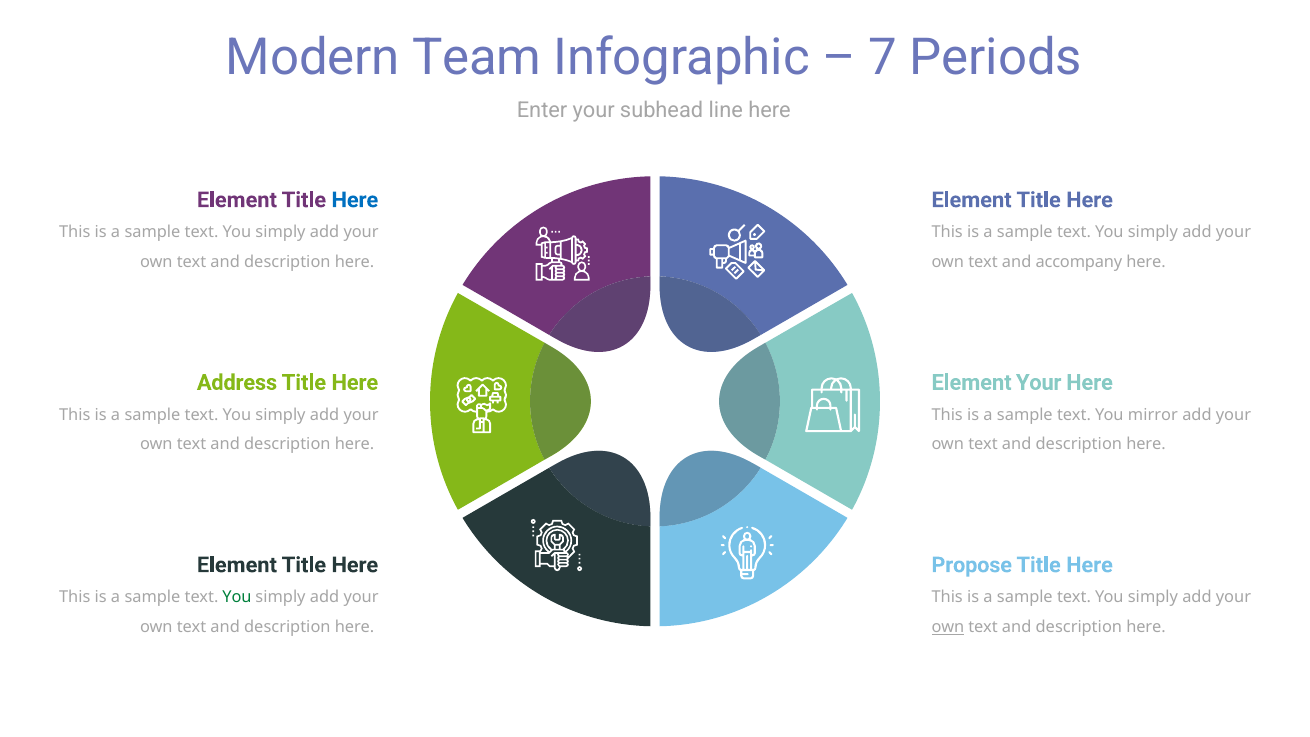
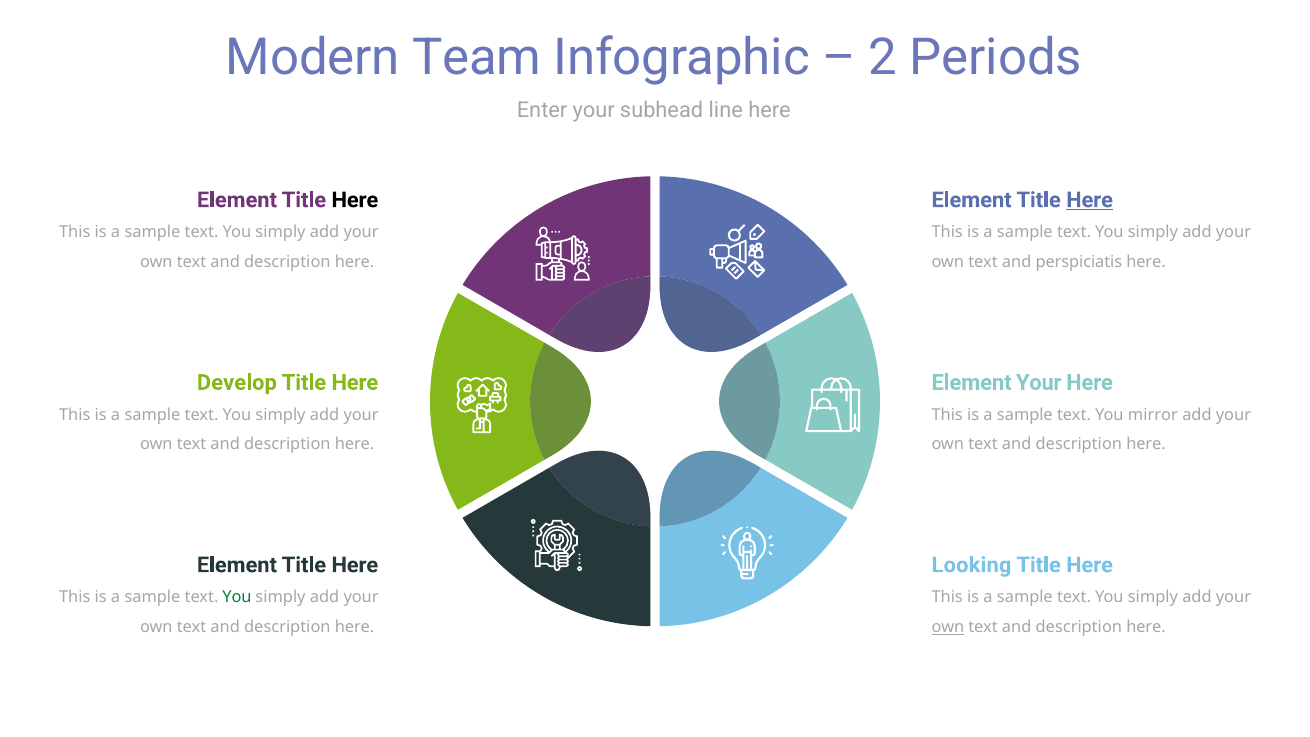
7: 7 -> 2 (883, 58)
Here colour: blue -> black (355, 200)
Here underline: none -> present (1090, 200)
accompany: accompany -> perspiciatis (1079, 262)
Address: Address -> Develop (237, 383)
Propose: Propose -> Looking (972, 565)
